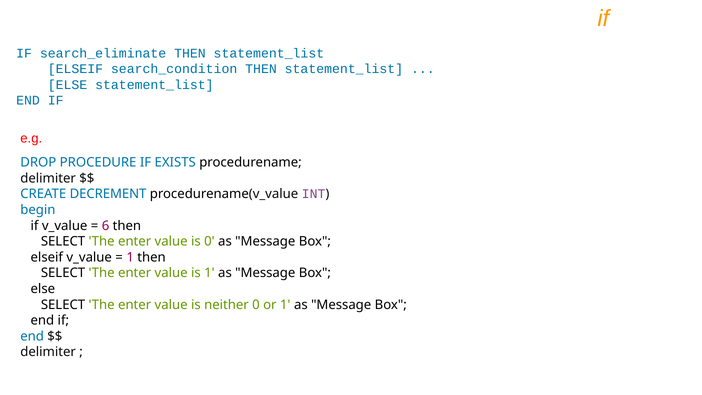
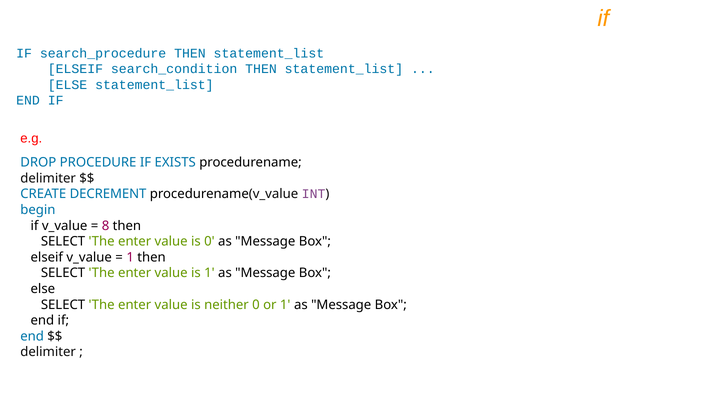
search_eliminate: search_eliminate -> search_procedure (103, 53)
6: 6 -> 8 (106, 226)
